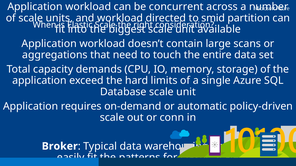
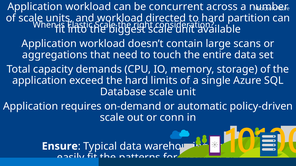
to smid: smid -> hard (213, 18)
Broker: Broker -> Ensure (60, 147)
